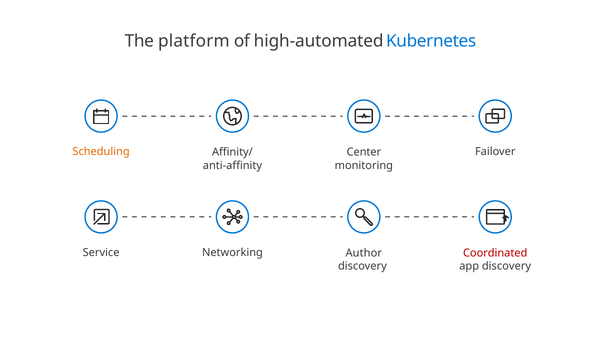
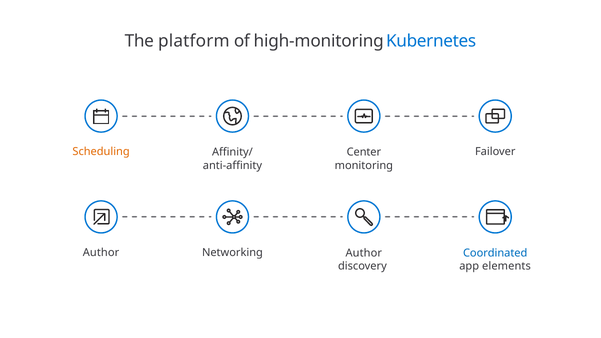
high-automated: high-automated -> high-monitoring (319, 41)
Service: Service -> Author (101, 253)
Coordinated colour: red -> blue (495, 253)
app discovery: discovery -> elements (506, 266)
